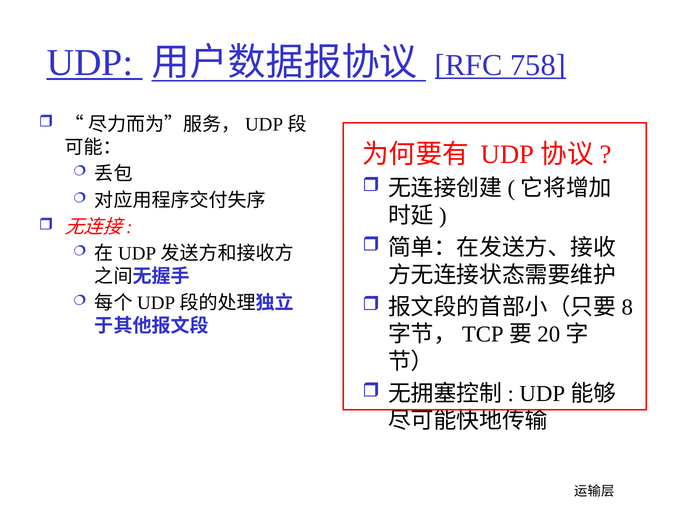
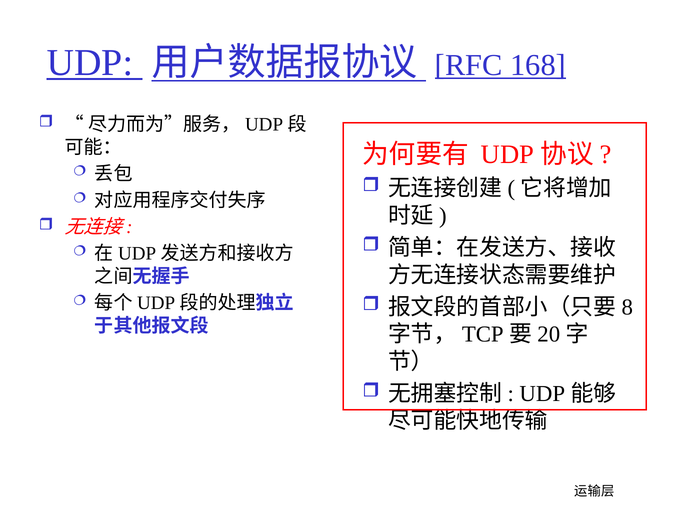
758: 758 -> 168 (538, 65)
